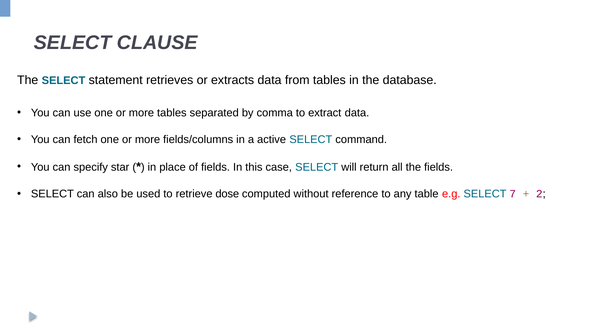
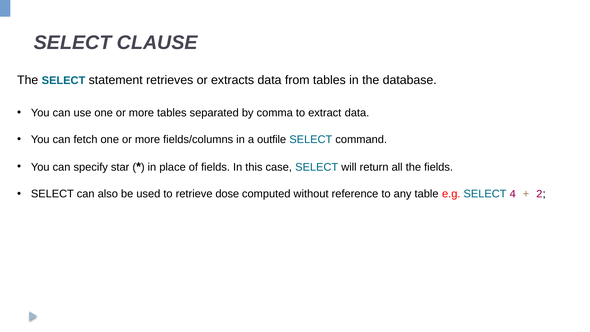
active: active -> outfile (272, 139)
7: 7 -> 4 (513, 194)
